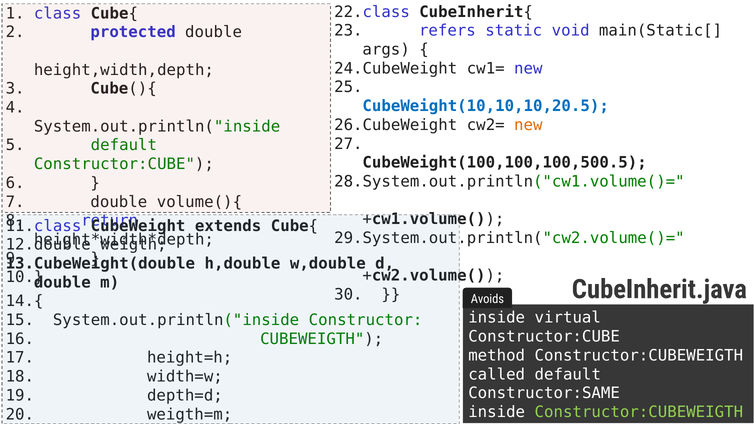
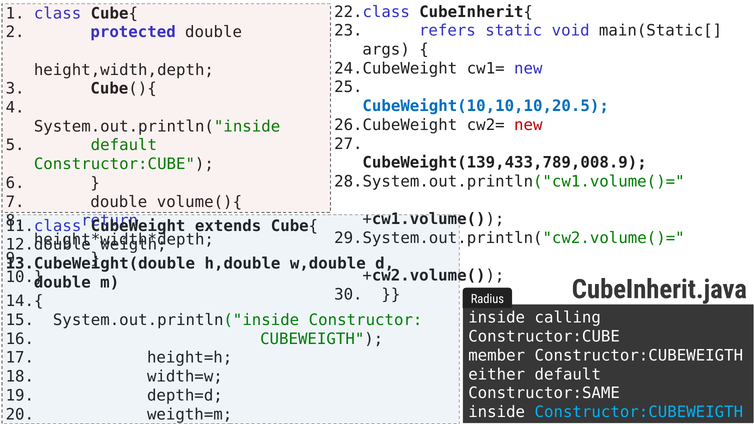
new colour: orange -> red (528, 125)
CubeWeight(100,100,100,500.5: CubeWeight(100,100,100,500.5 -> CubeWeight(139,433,789,008.9 (505, 163)
Avoids: Avoids -> Radius (487, 299)
virtual: virtual -> calling (568, 318)
method: method -> member (497, 356)
called: called -> either (497, 374)
Constructor:CUBEWEIGTH colour: light green -> light blue (639, 412)
